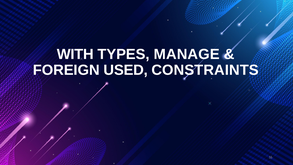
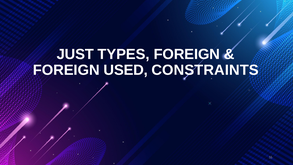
WITH: WITH -> JUST (75, 54)
TYPES MANAGE: MANAGE -> FOREIGN (187, 54)
